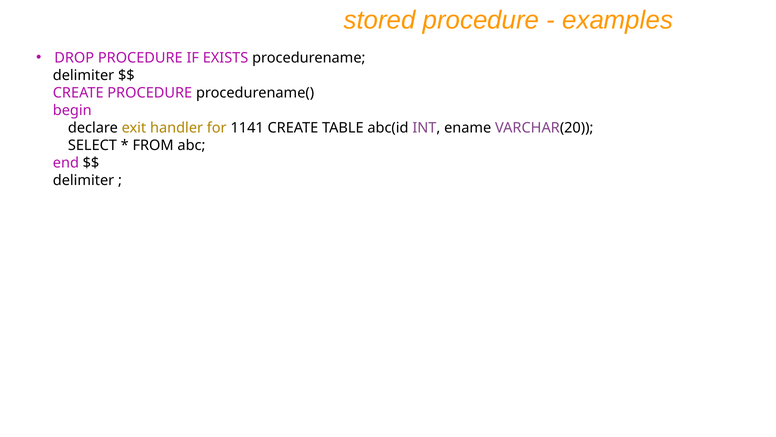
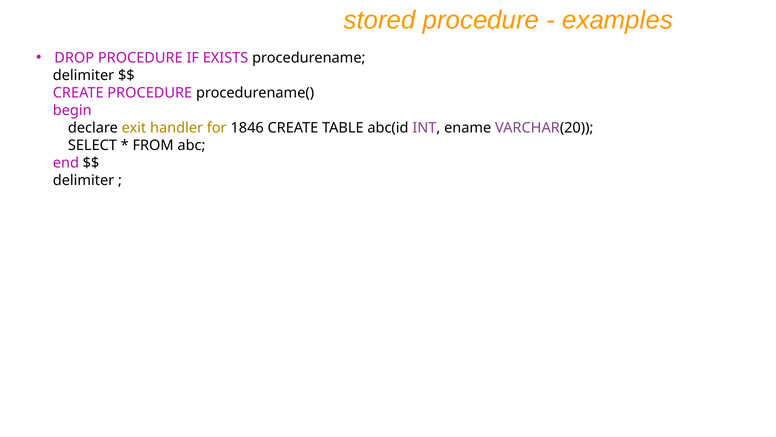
1141: 1141 -> 1846 (247, 128)
